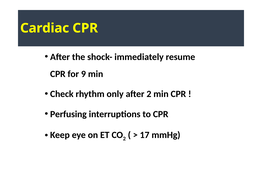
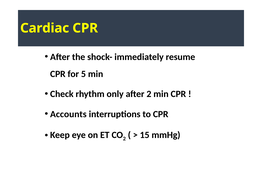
9: 9 -> 5 (83, 74)
Perfusing: Perfusing -> Accounts (68, 114)
17: 17 -> 15 (145, 135)
